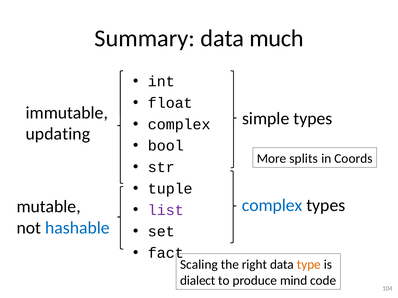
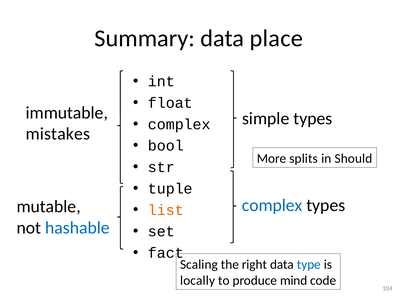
much: much -> place (276, 39)
updating: updating -> mistakes (58, 134)
Coords: Coords -> Should (353, 159)
list colour: purple -> orange (166, 210)
type colour: orange -> blue (309, 265)
dialect: dialect -> locally (198, 281)
